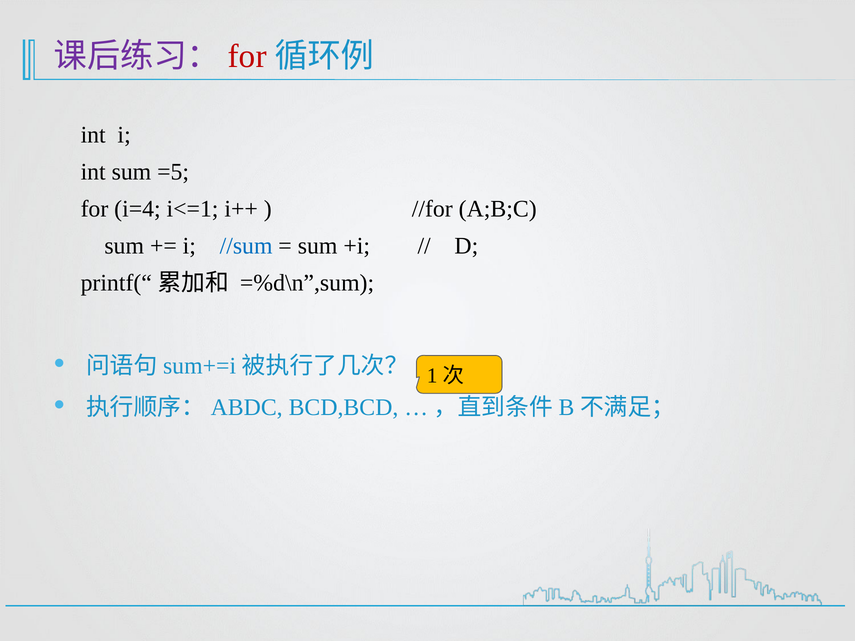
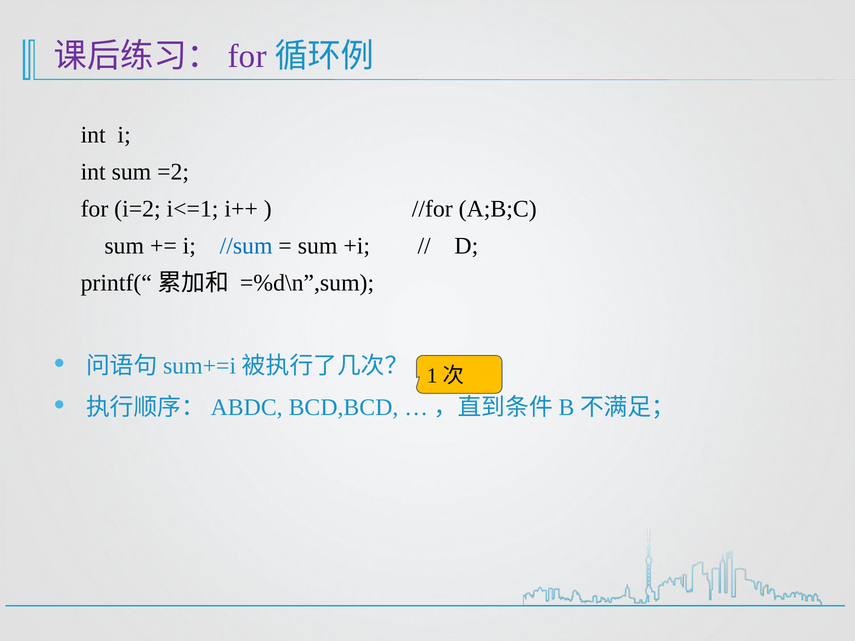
for colour: red -> purple (247, 56)
=5: =5 -> =2 (173, 172)
i=4: i=4 -> i=2 (137, 209)
